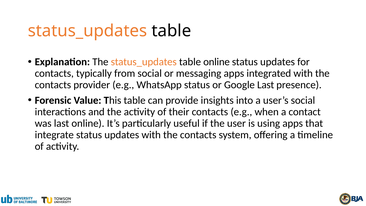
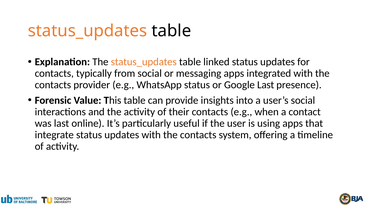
table online: online -> linked (216, 62)
